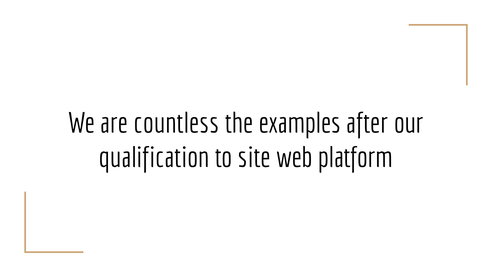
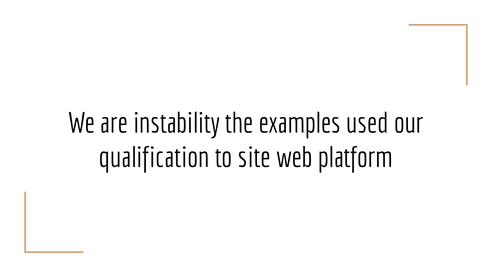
countless: countless -> instability (177, 123)
after: after -> used (367, 123)
